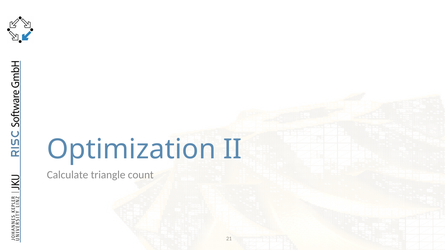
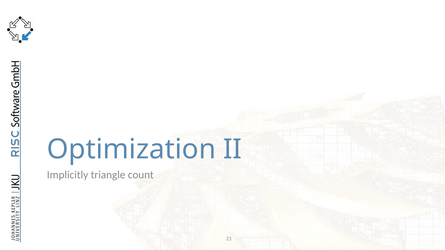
Calculate: Calculate -> Implicitly (68, 175)
